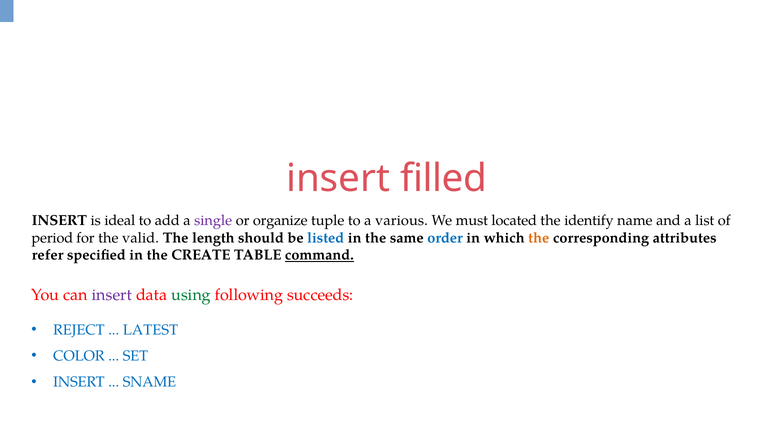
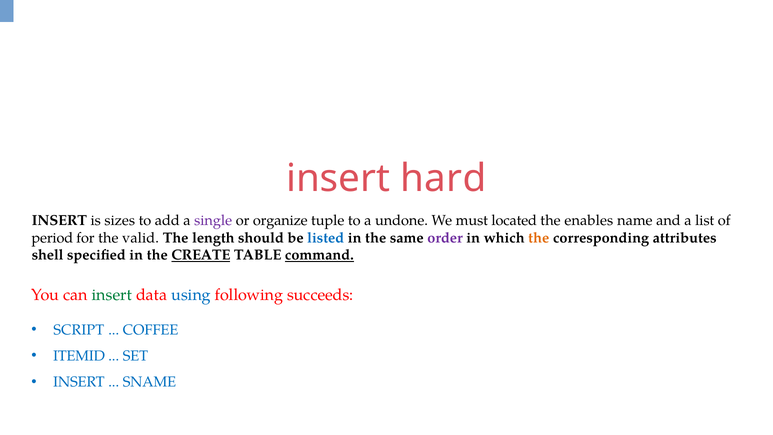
filled: filled -> hard (443, 178)
ideal: ideal -> sizes (120, 220)
various: various -> undone (402, 220)
identify: identify -> enables (589, 220)
order colour: blue -> purple (445, 238)
refer: refer -> shell (48, 255)
CREATE underline: none -> present (201, 255)
insert colour: purple -> green (112, 295)
using colour: green -> blue (191, 295)
REJECT: REJECT -> SCRIPT (79, 330)
LATEST: LATEST -> COFFEE (151, 330)
COLOR: COLOR -> ITEMID (79, 356)
